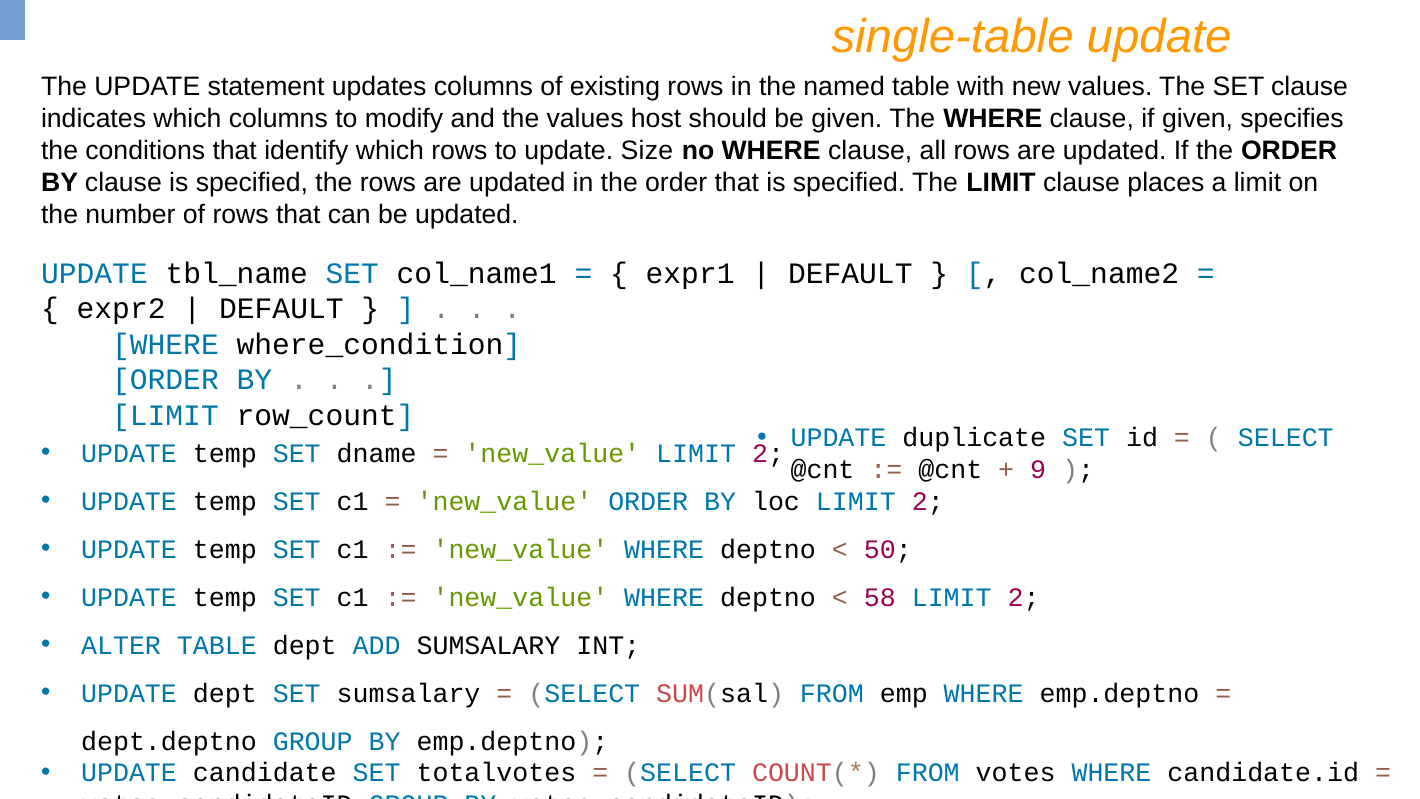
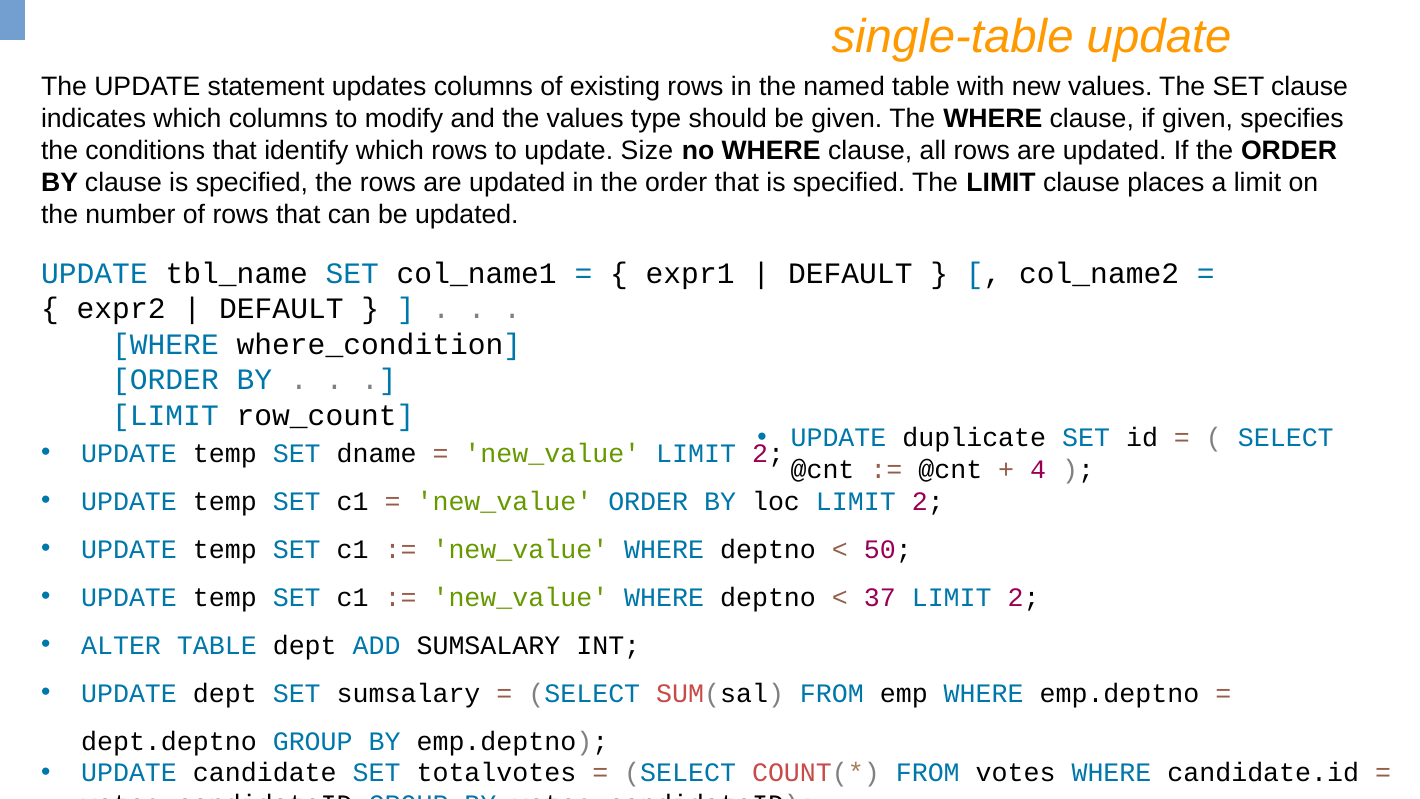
host: host -> type (656, 119)
9: 9 -> 4 (1038, 469)
58: 58 -> 37 (880, 597)
